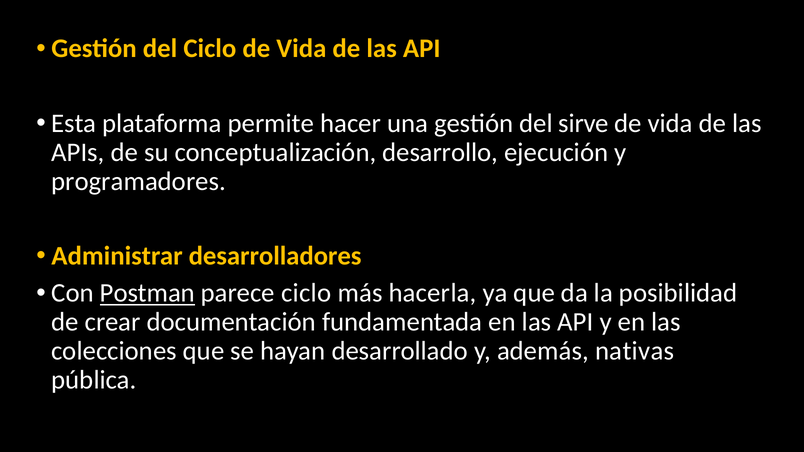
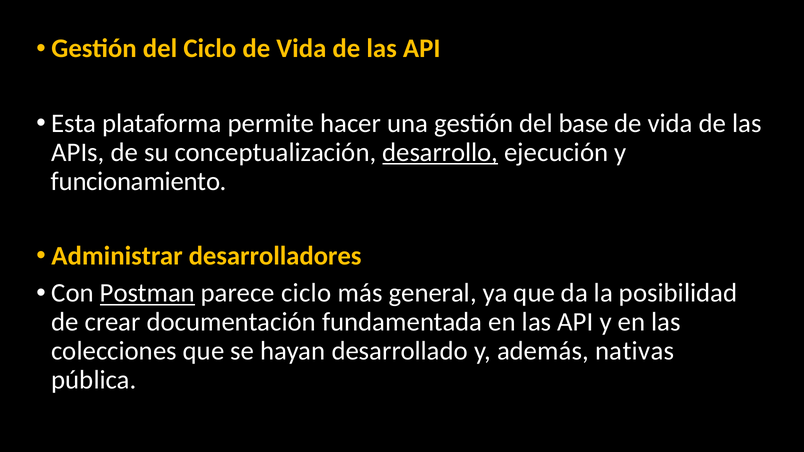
sirve: sirve -> base (584, 123)
desarrollo underline: none -> present (440, 152)
programadores: programadores -> funcionamiento (139, 181)
hacerla: hacerla -> general (433, 293)
